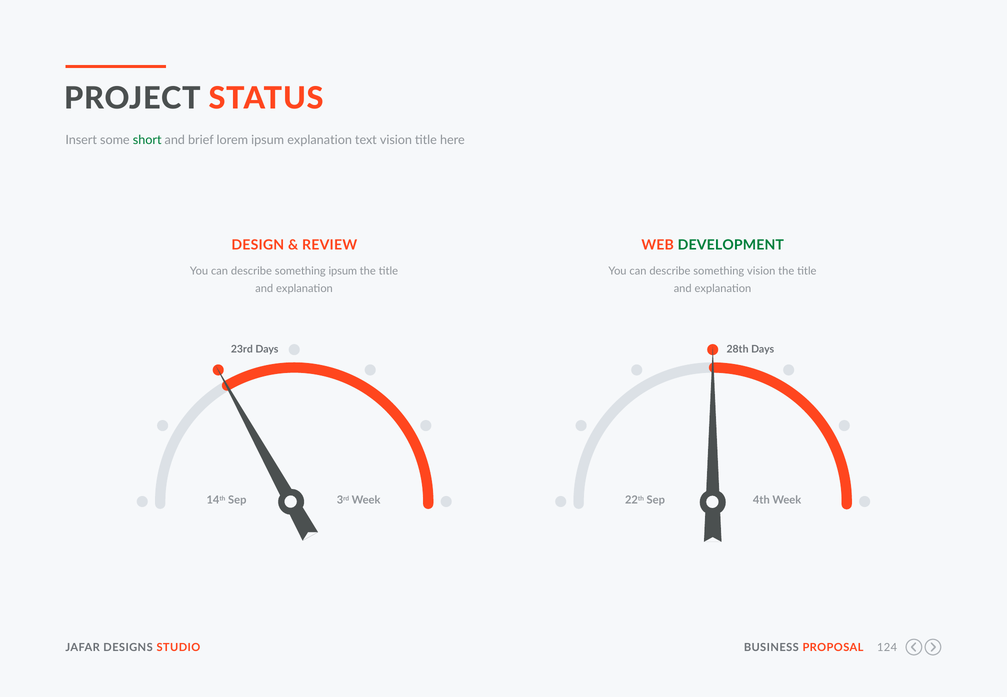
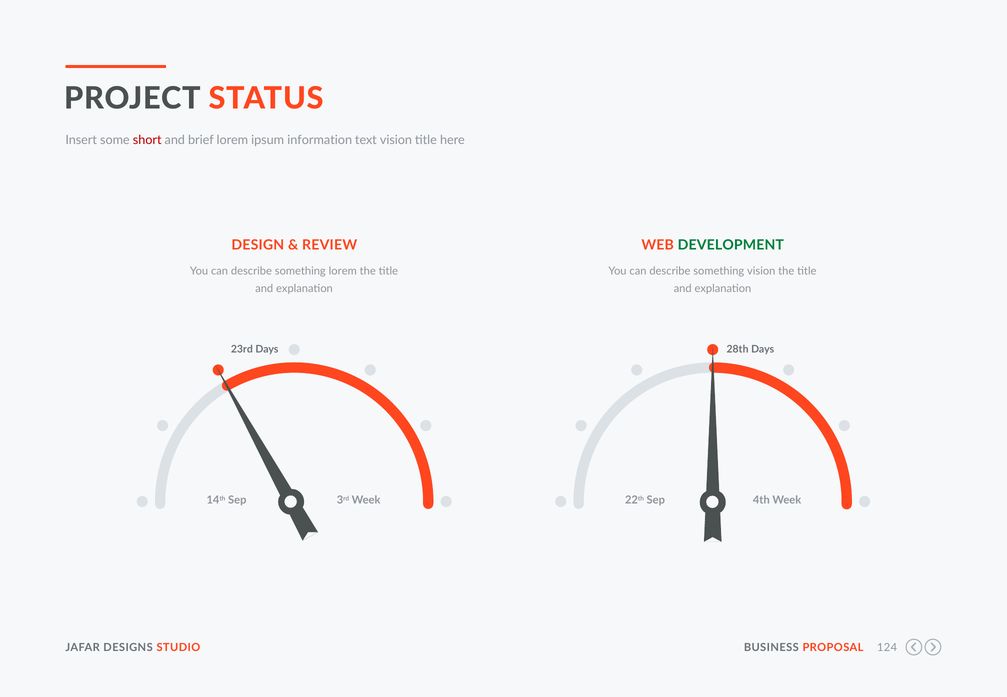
short colour: green -> red (147, 140)
ipsum explanation: explanation -> information (320, 140)
something ipsum: ipsum -> lorem (343, 271)
